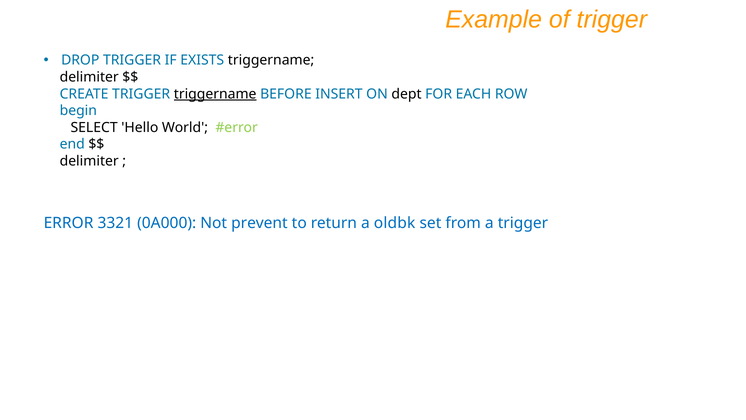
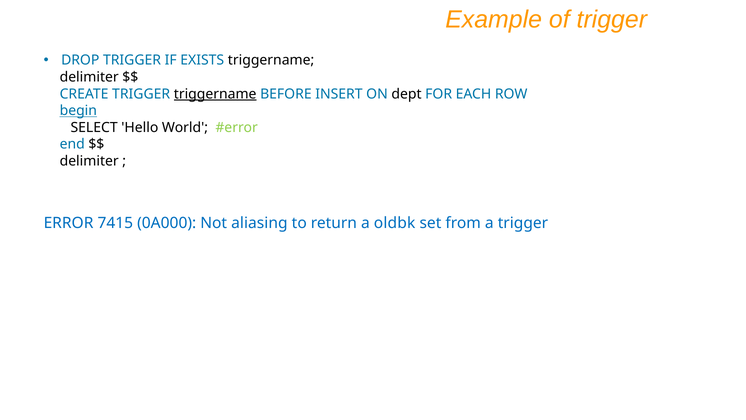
begin underline: none -> present (78, 111)
3321: 3321 -> 7415 (115, 223)
prevent: prevent -> aliasing (259, 223)
